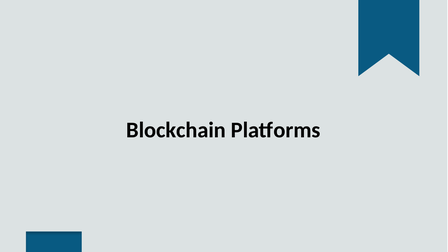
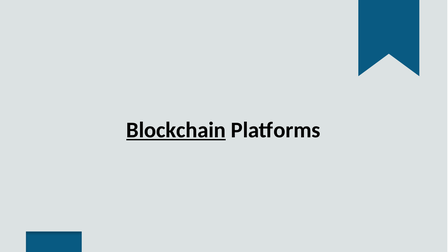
Blockchain underline: none -> present (176, 130)
